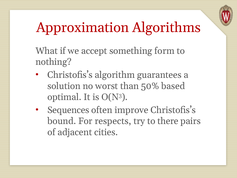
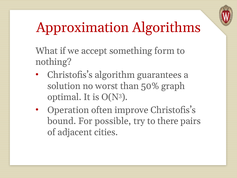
based: based -> graph (173, 86)
Sequences: Sequences -> Operation (68, 110)
respects: respects -> possible (113, 121)
